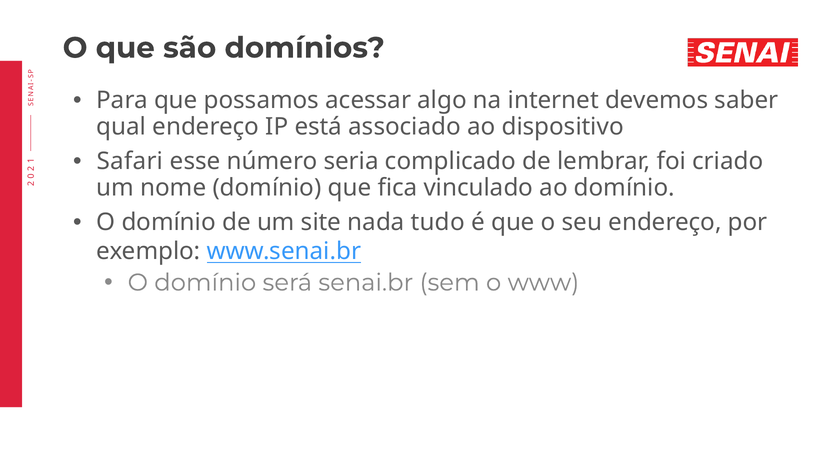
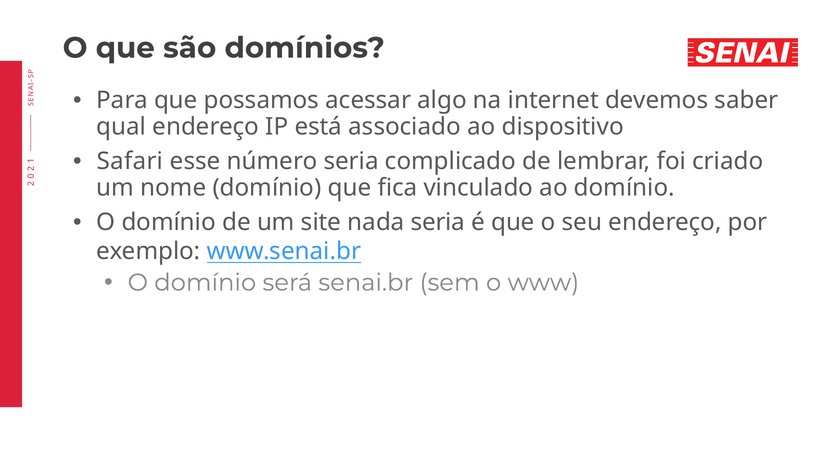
nada tudo: tudo -> seria (438, 222)
